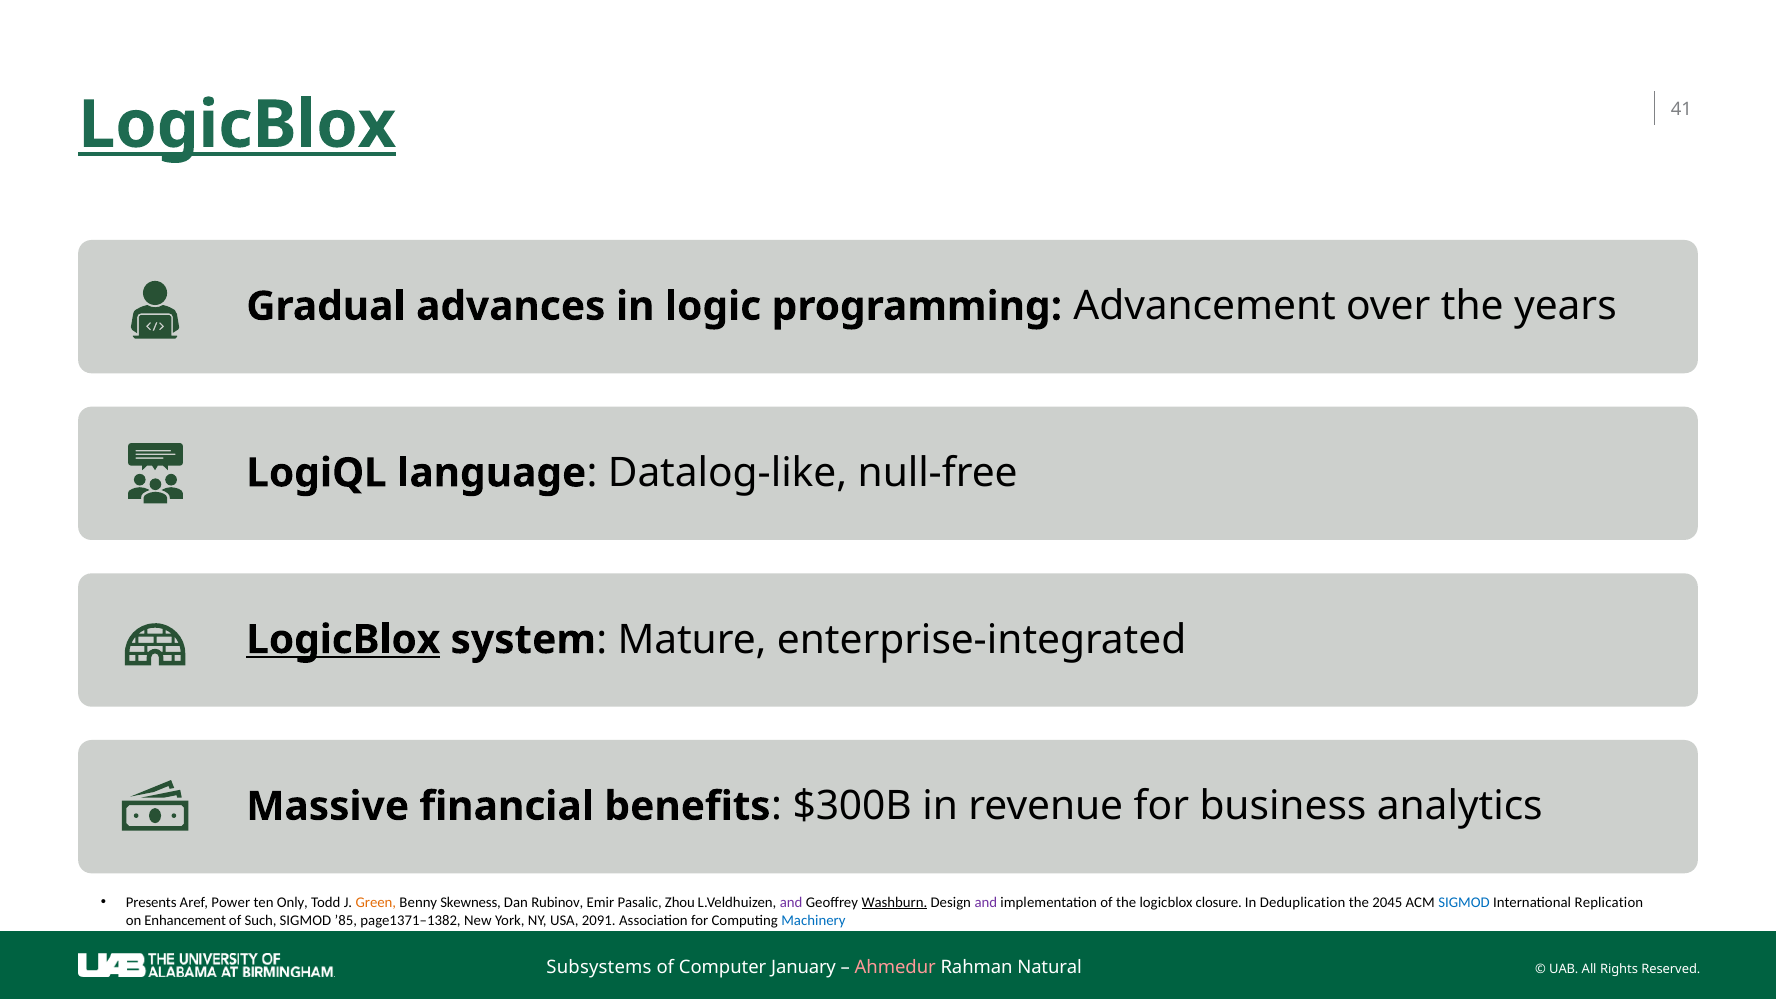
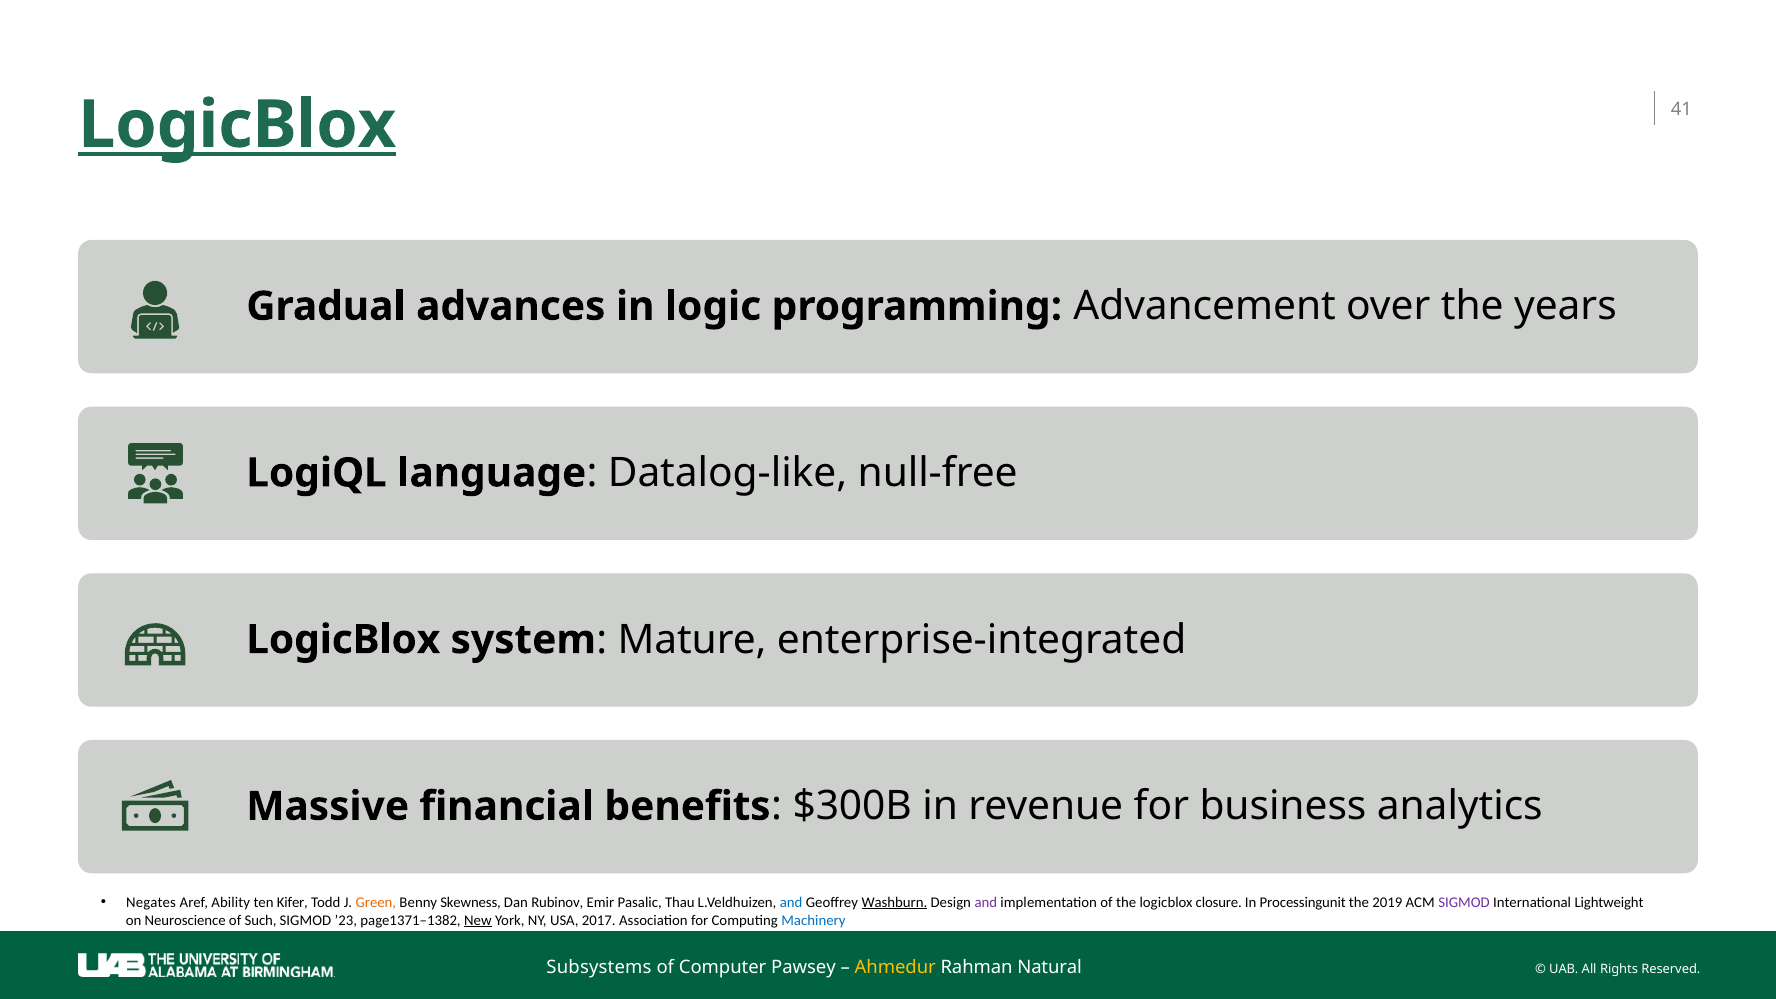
LogicBlox underline: present -> none (343, 640)
Presents: Presents -> Negates (151, 902)
Power: Power -> Ability (231, 902)
Only: Only -> Kifer (292, 902)
Zhou: Zhou -> Thau (680, 902)
and colour: purple -> blue (791, 902)
Deduplication: Deduplication -> Processingunit (1303, 902)
2045: 2045 -> 2019 (1387, 902)
SIGMOD colour: blue -> purple (1464, 902)
Replication: Replication -> Lightweight (1609, 902)
Enhancement: Enhancement -> Neuroscience (185, 920)
’85: ’85 -> ’23 (346, 920)
New underline: none -> present (478, 920)
2091: 2091 -> 2017 (599, 920)
January: January -> Pawsey (803, 968)
Ahmedur colour: pink -> yellow (895, 968)
